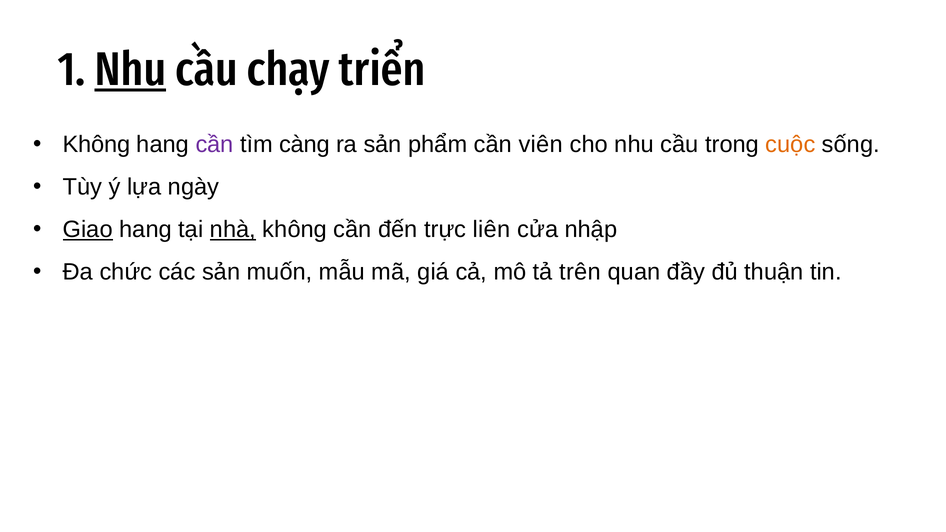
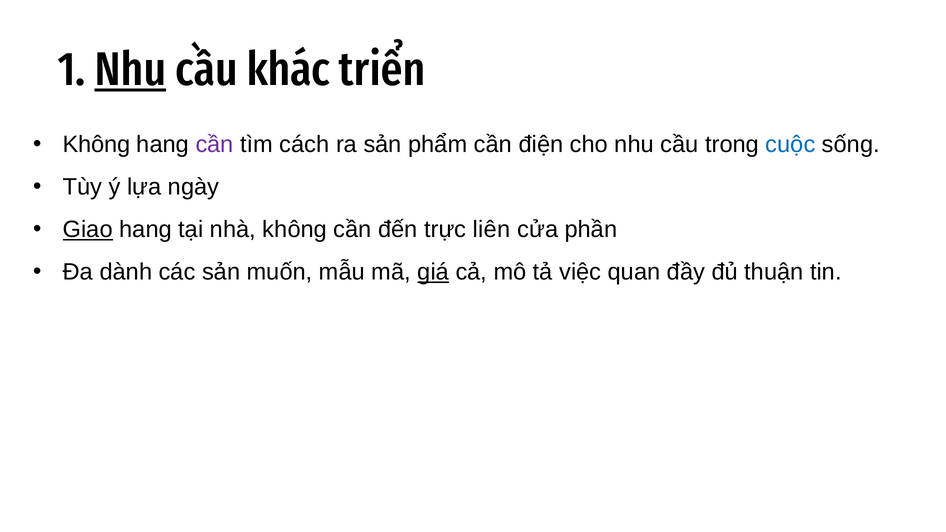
chạy: chạy -> khác (289, 70)
càng: càng -> cách (304, 145)
viên: viên -> điện (541, 145)
cuộc colour: orange -> blue (790, 145)
nhà underline: present -> none (233, 230)
nhập: nhập -> phần (591, 230)
chức: chức -> dành (126, 272)
giá underline: none -> present (433, 272)
trên: trên -> việc (580, 272)
